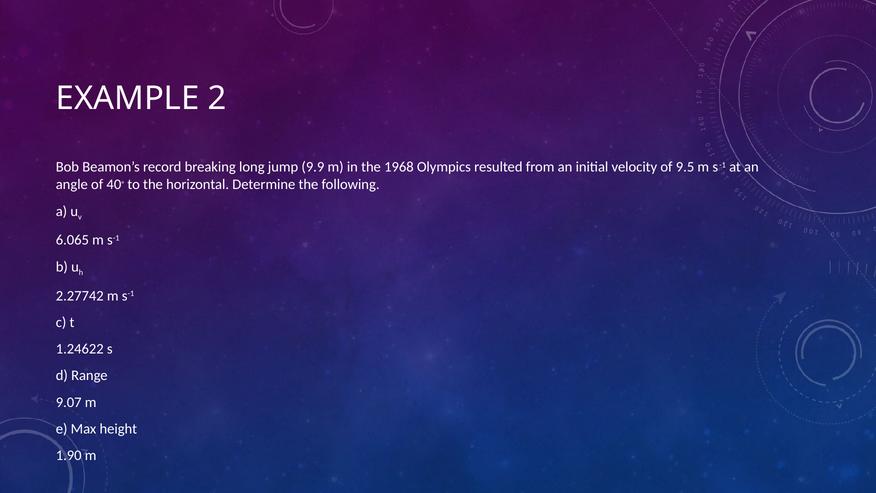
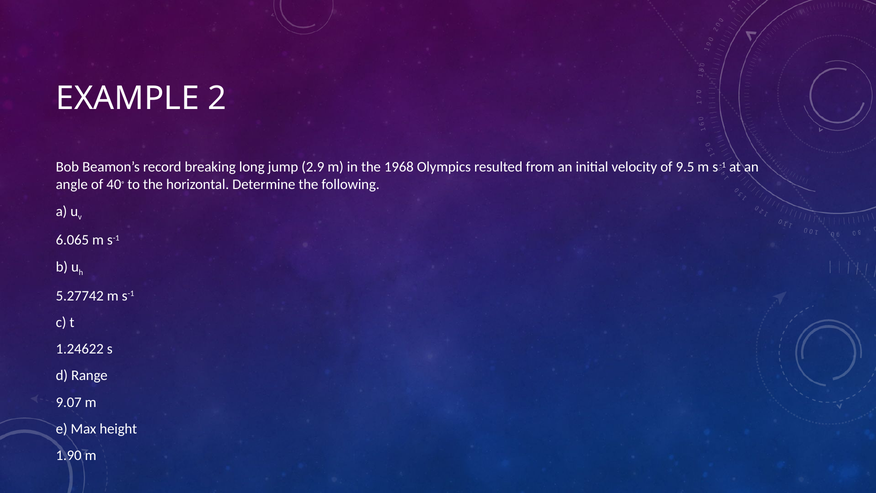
9.9: 9.9 -> 2.9 (313, 167)
2.27742: 2.27742 -> 5.27742 (80, 296)
